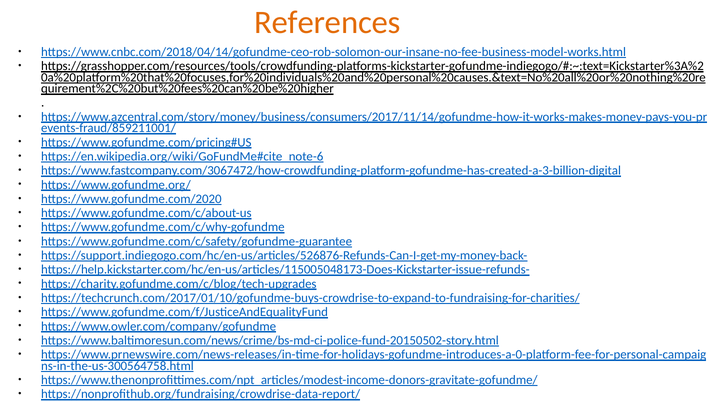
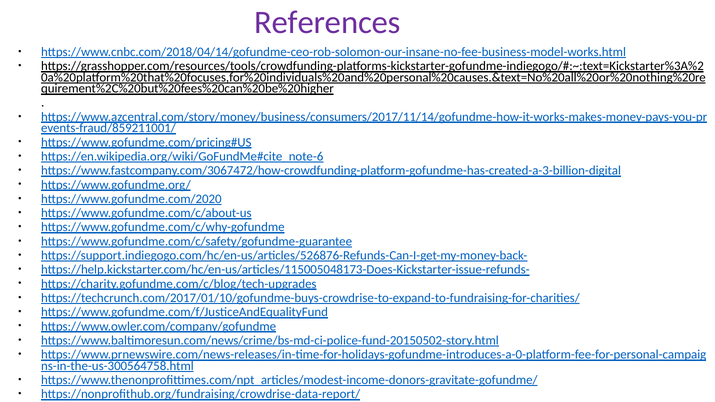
References colour: orange -> purple (327, 23)
